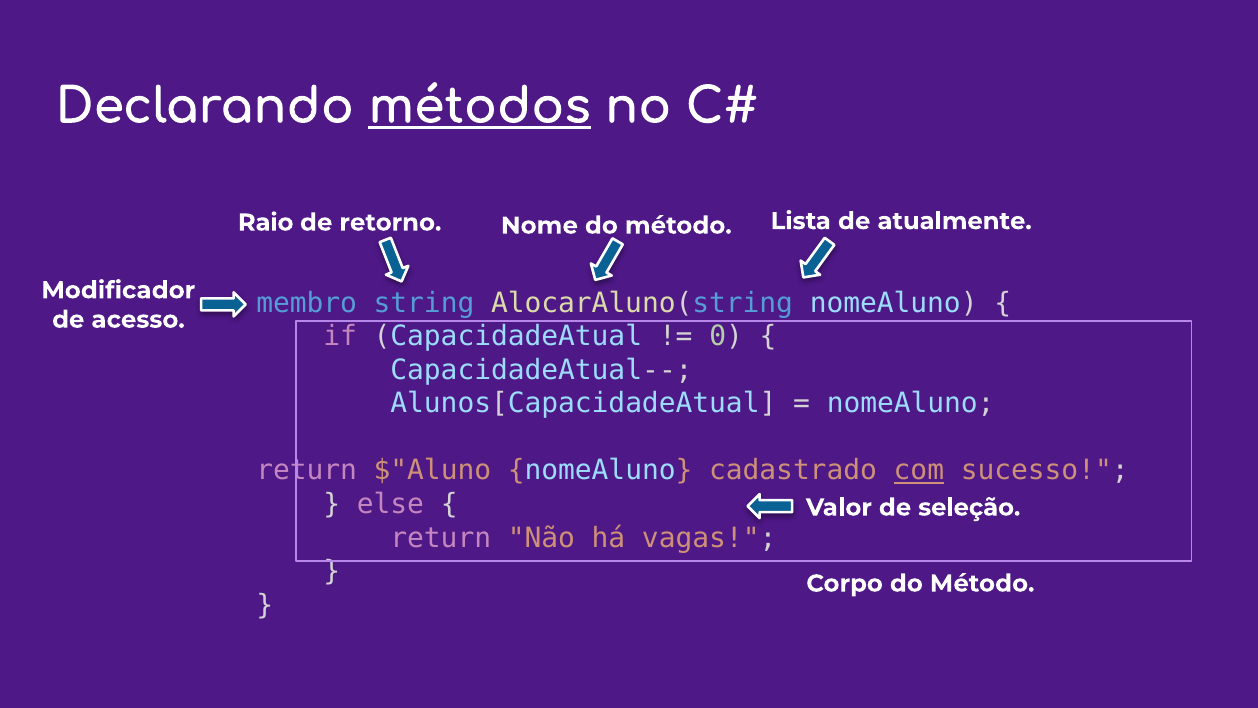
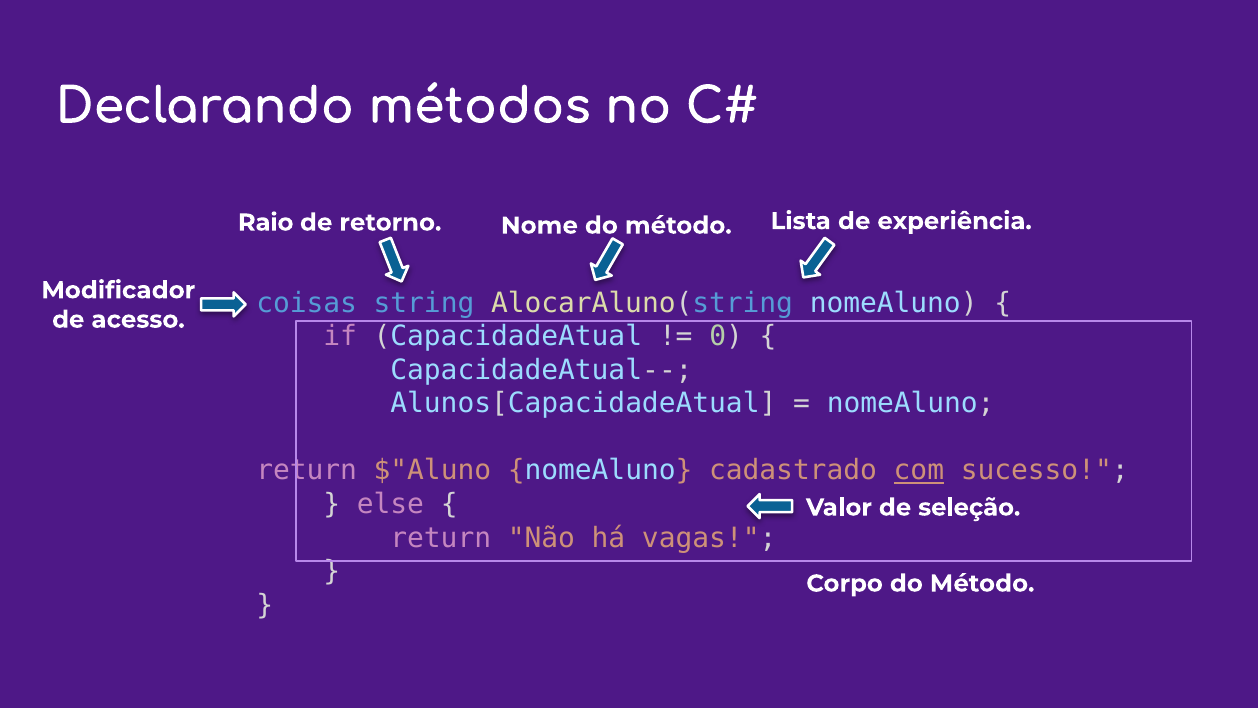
métodos underline: present -> none (480, 107)
atualmente: atualmente -> experiência (955, 221)
membro: membro -> coisas (307, 303)
